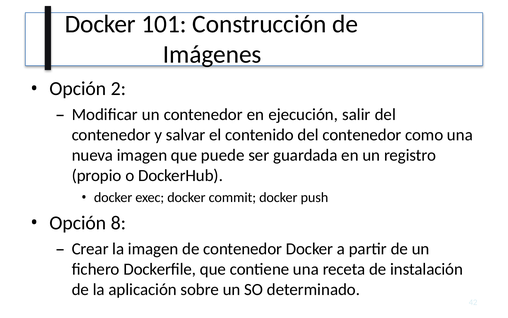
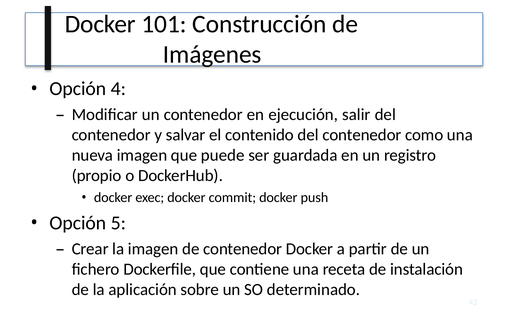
2: 2 -> 4 (118, 89)
8: 8 -> 5 (118, 222)
